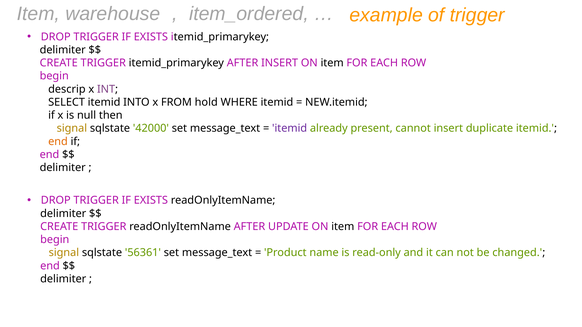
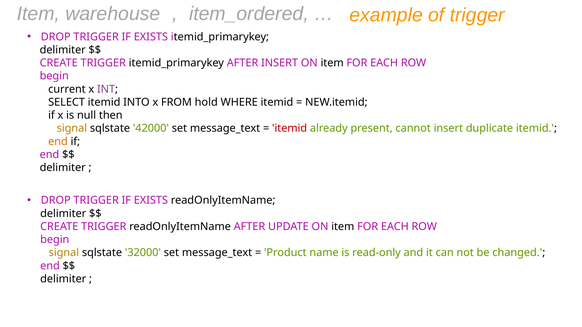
descrip: descrip -> current (67, 89)
itemid colour: purple -> red (290, 128)
56361: 56361 -> 32000 (143, 253)
